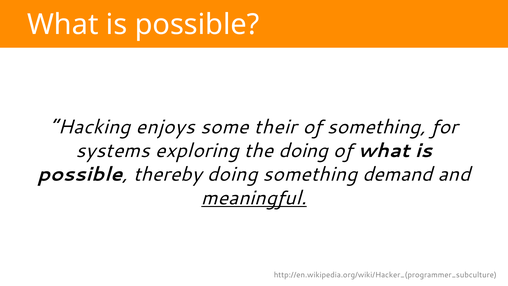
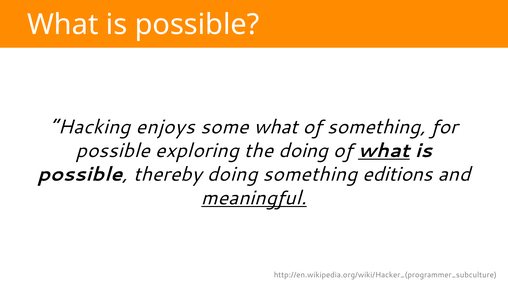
some their: their -> what (276, 127)
systems: systems -> possible (113, 150)
what underline: none -> present (384, 150)
demand: demand -> editions (398, 174)
